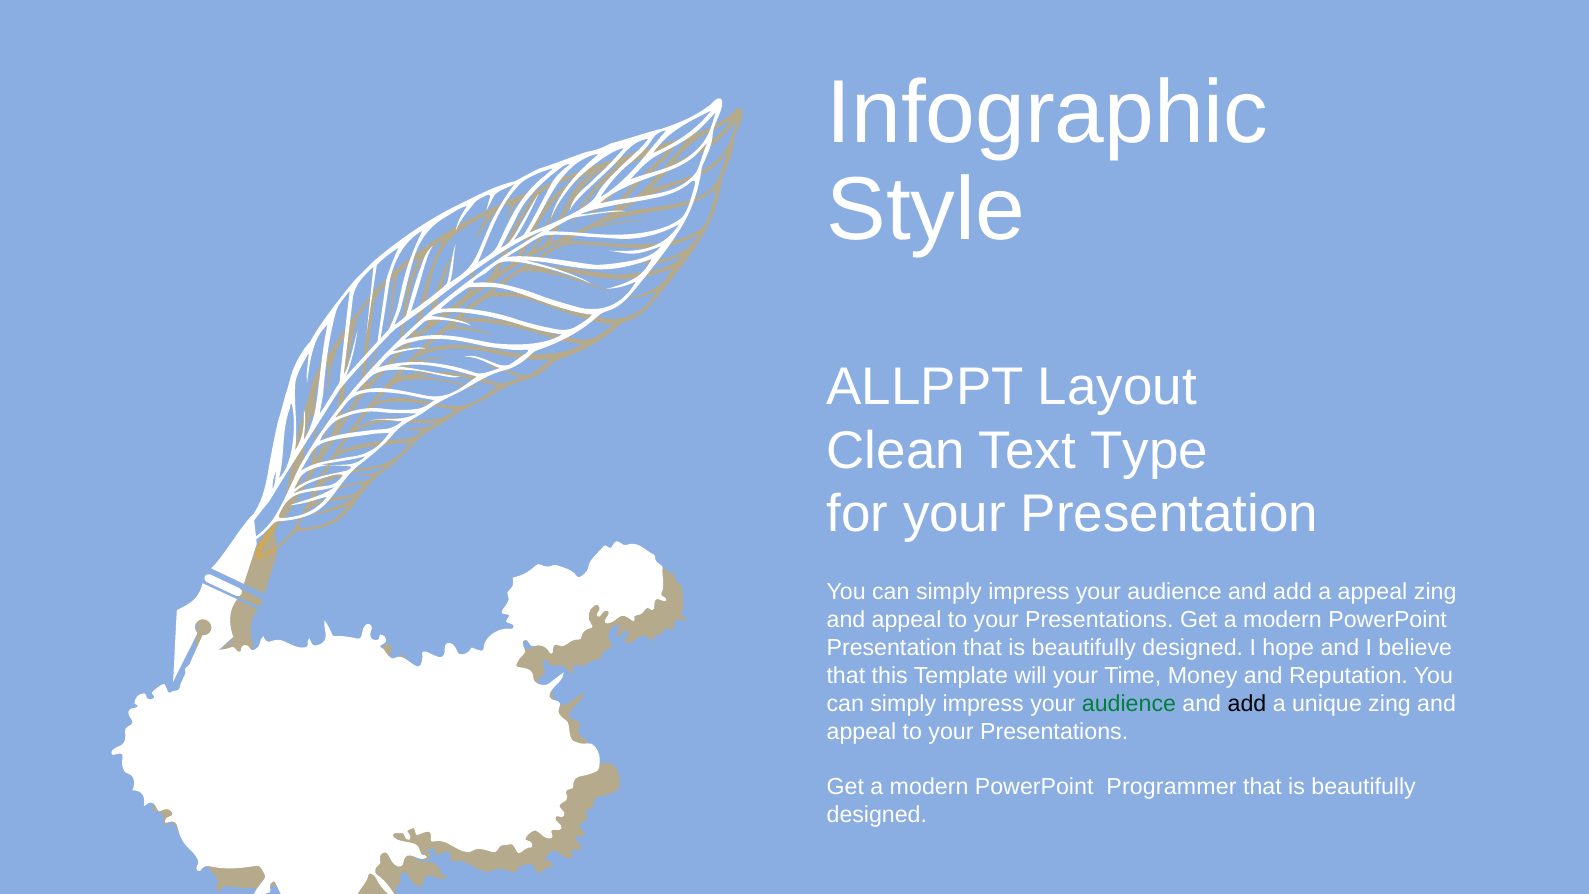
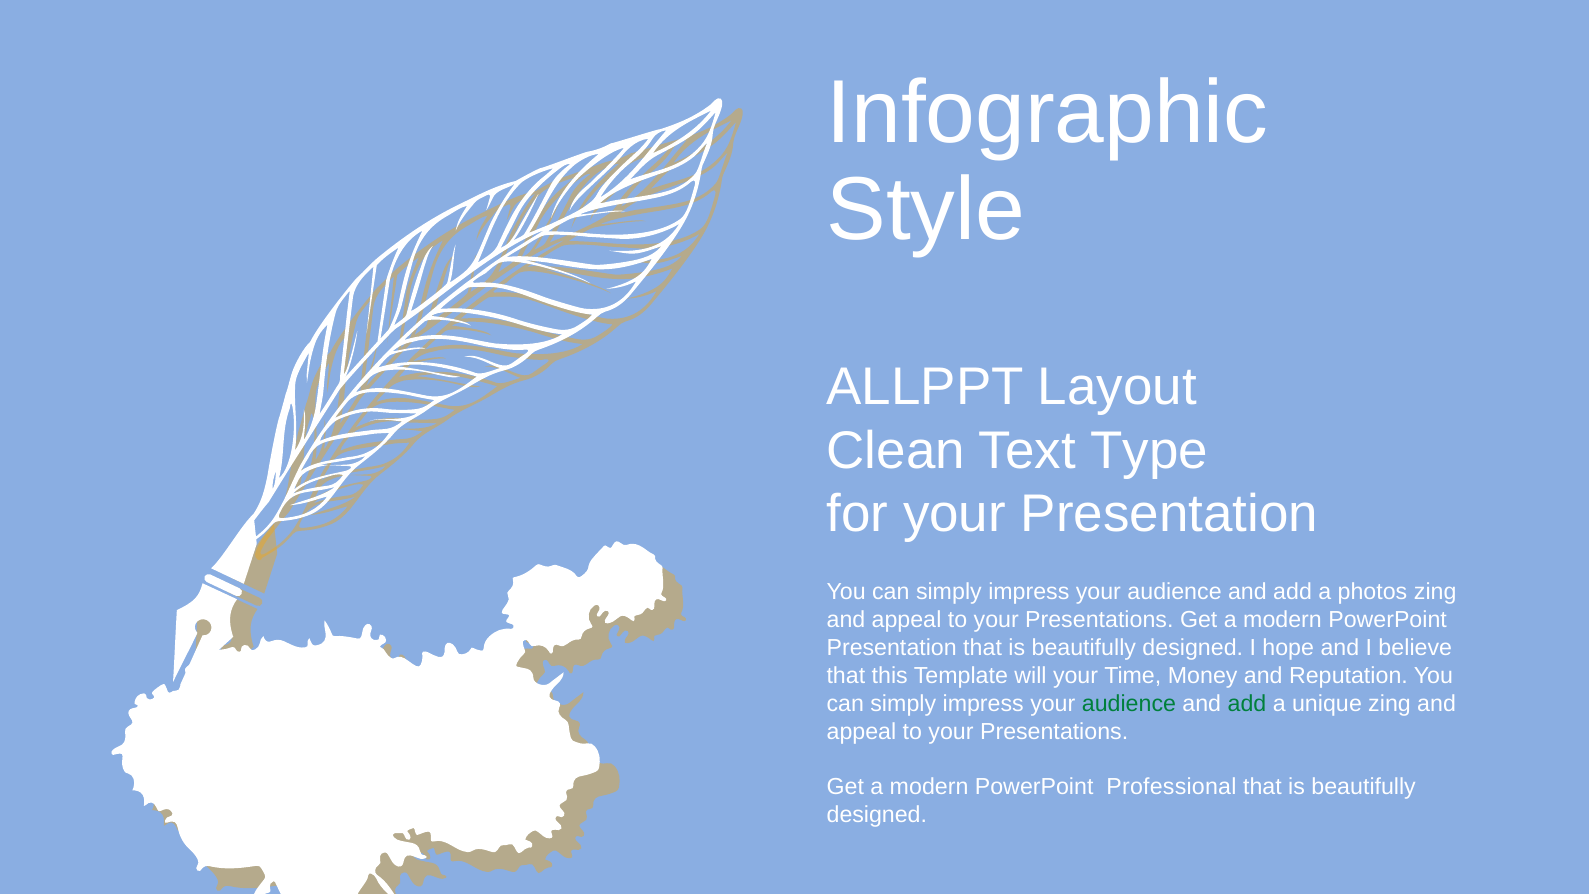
a appeal: appeal -> photos (1372, 592)
add colour: black -> green (1247, 703)
Programmer: Programmer -> Professional (1171, 787)
